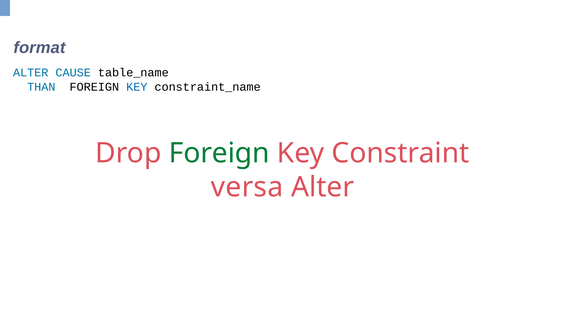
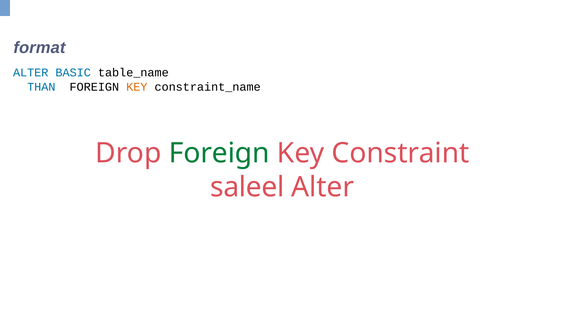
CAUSE: CAUSE -> BASIC (73, 73)
KEY colour: blue -> orange (137, 87)
versa: versa -> saleel (247, 187)
